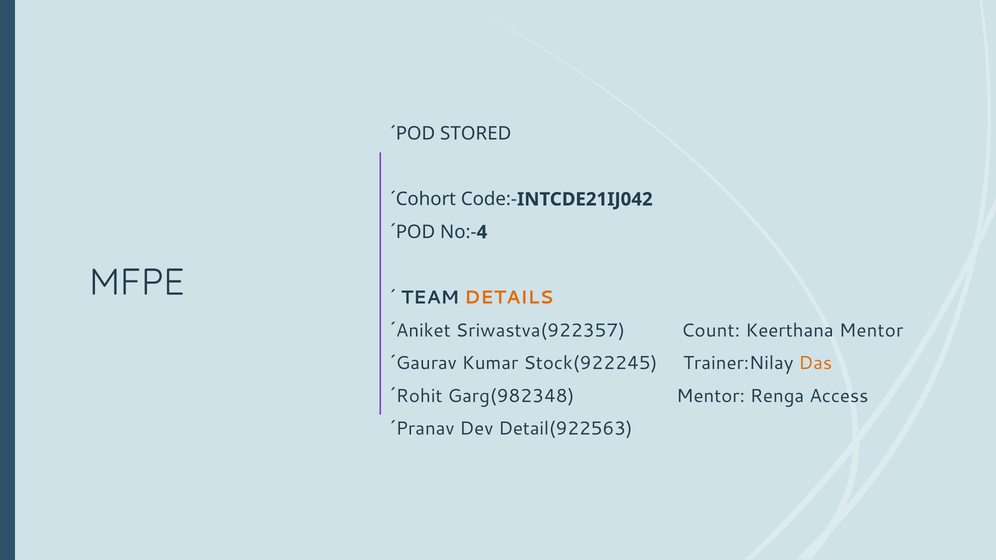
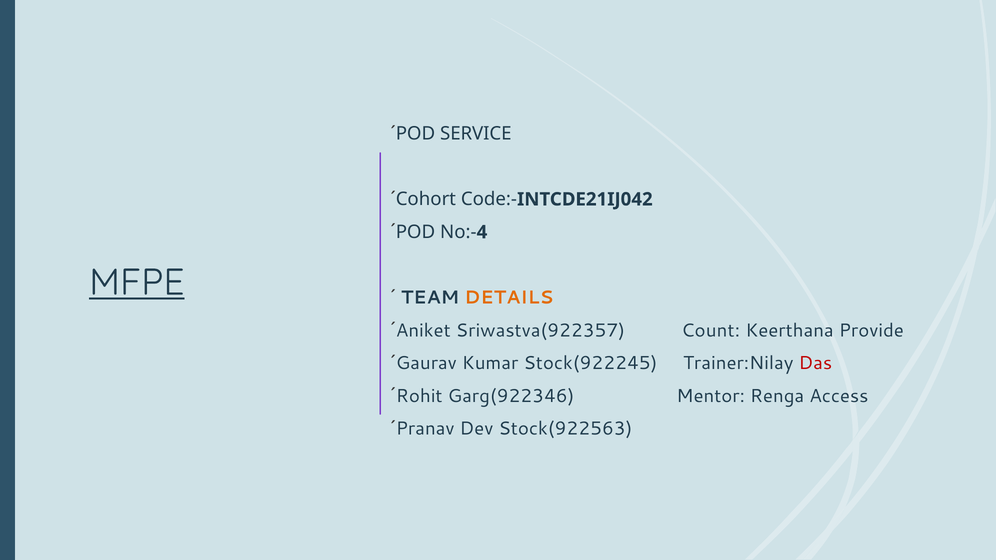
STORED: STORED -> SERVICE (476, 134)
MFPE underline: none -> present (137, 283)
Keerthana Mentor: Mentor -> Provide (871, 331)
Das colour: orange -> red (815, 363)
Garg(982348: Garg(982348 -> Garg(922346 (511, 396)
Detail(922563: Detail(922563 -> Stock(922563 (565, 429)
